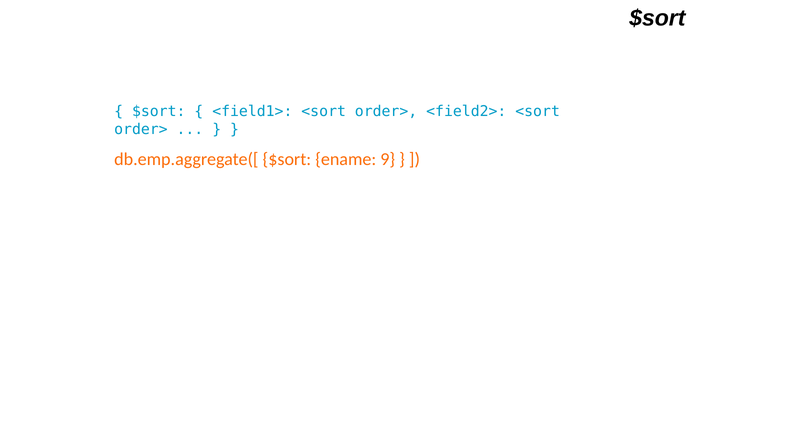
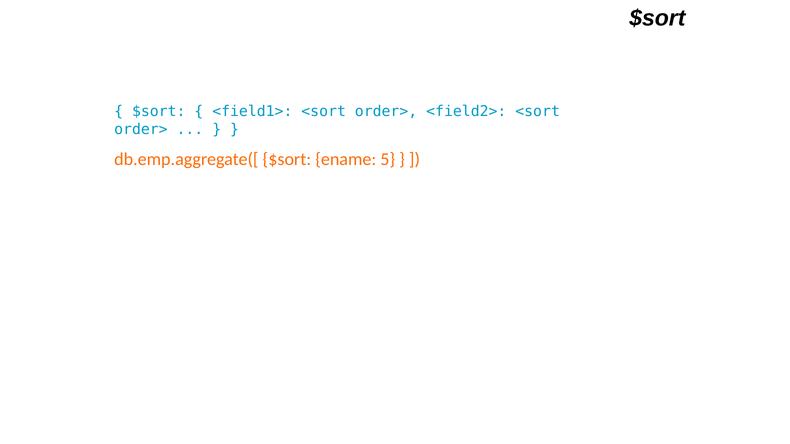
9: 9 -> 5 (388, 160)
